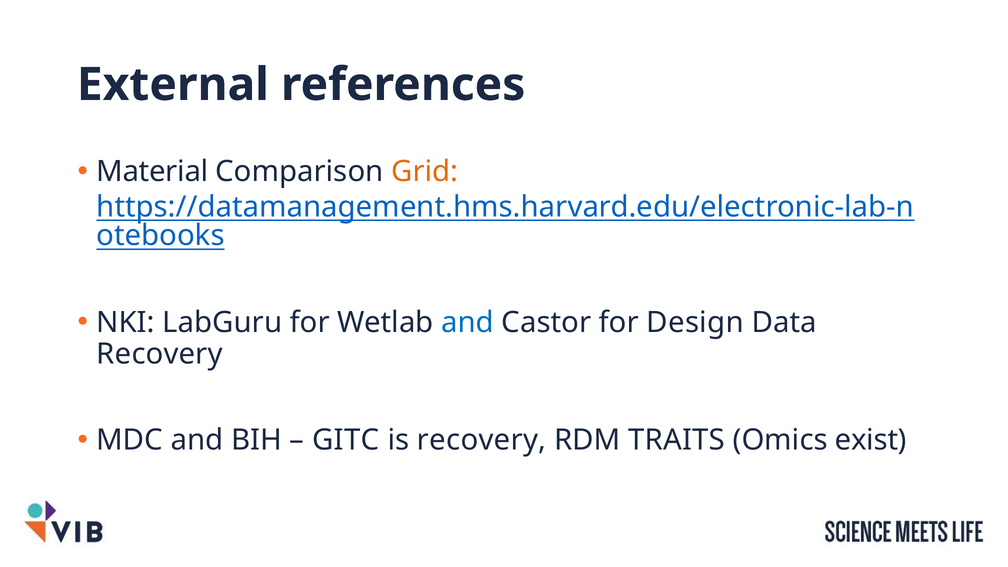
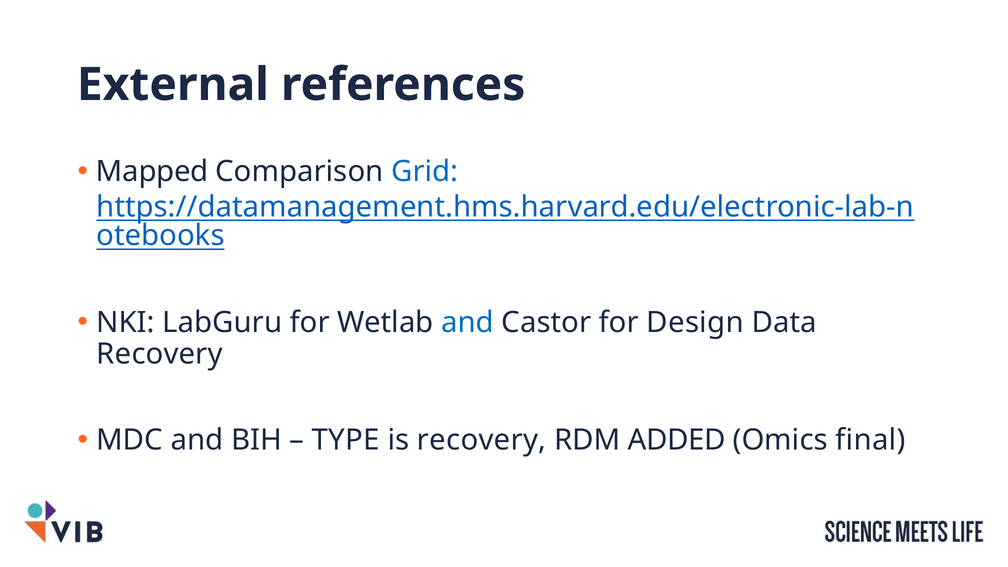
Material: Material -> Mapped (152, 172)
Grid colour: orange -> blue (425, 172)
GITC: GITC -> TYPE (346, 440)
TRAITS: TRAITS -> ADDED (677, 440)
exist: exist -> final (870, 440)
